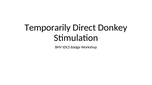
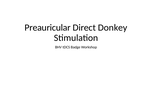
Temporarily: Temporarily -> Preauricular (48, 28)
